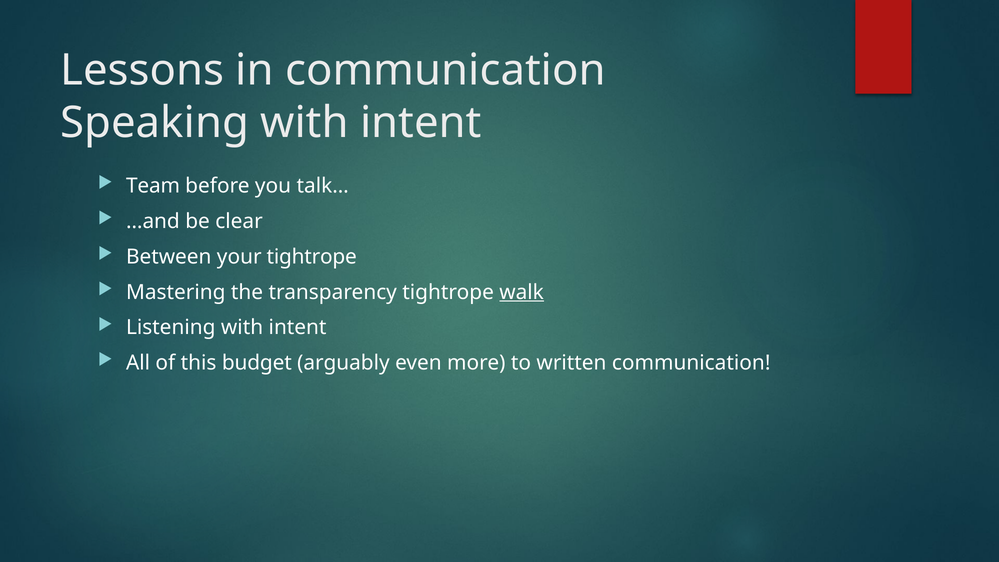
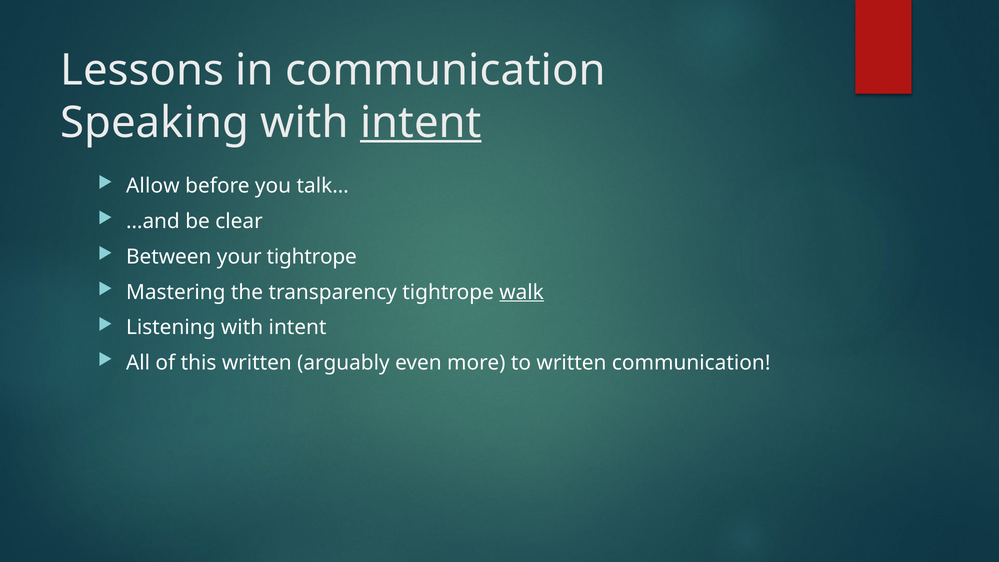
intent underline: none -> present (421, 123)
Team: Team -> Allow (153, 186)
this budget: budget -> written (257, 363)
